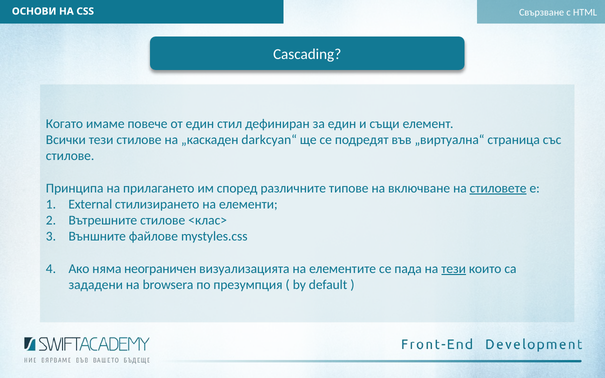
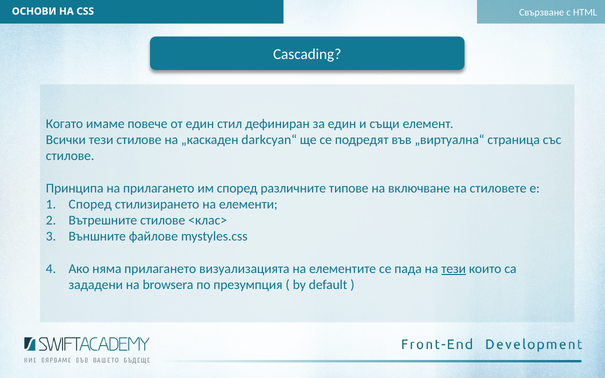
стиловете underline: present -> none (498, 188)
External: External -> Според (90, 204)
няма неограничен: неограничен -> прилагането (160, 269)
